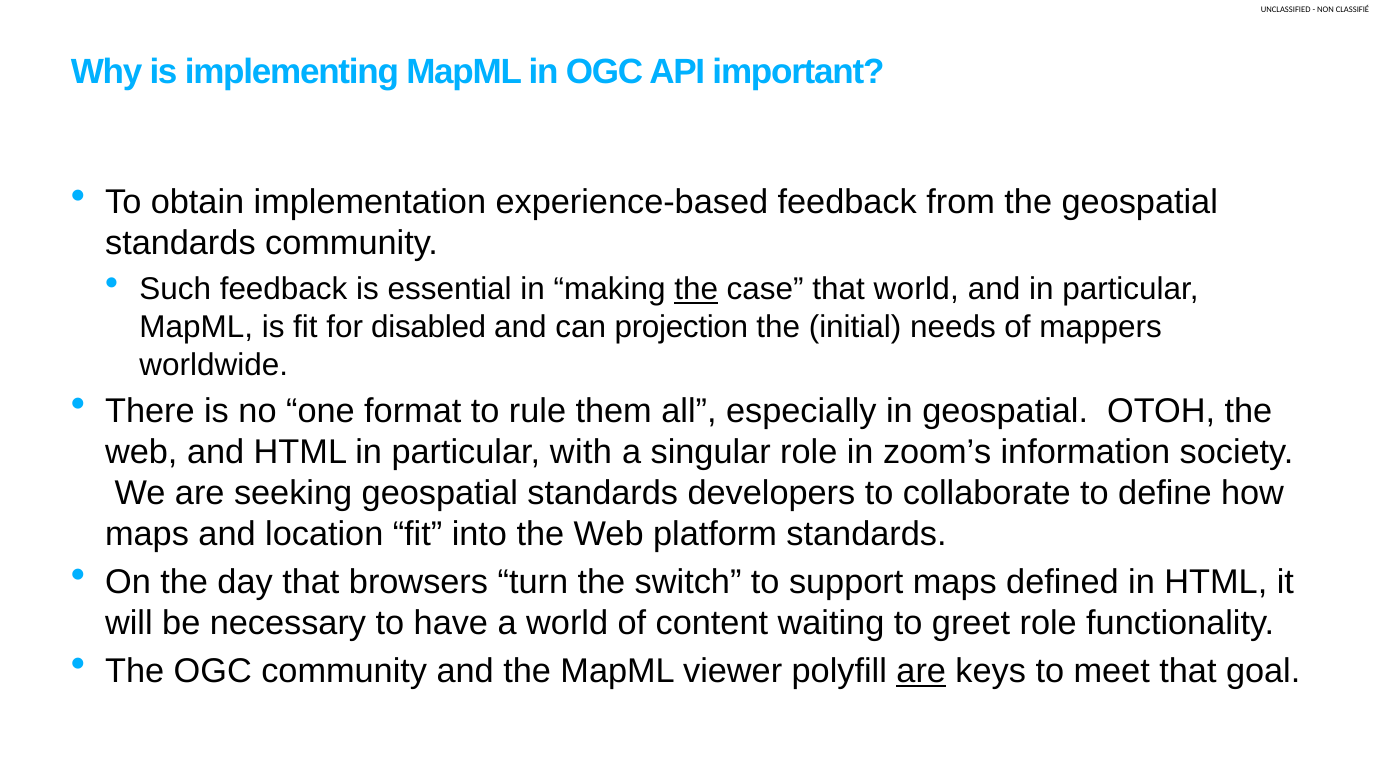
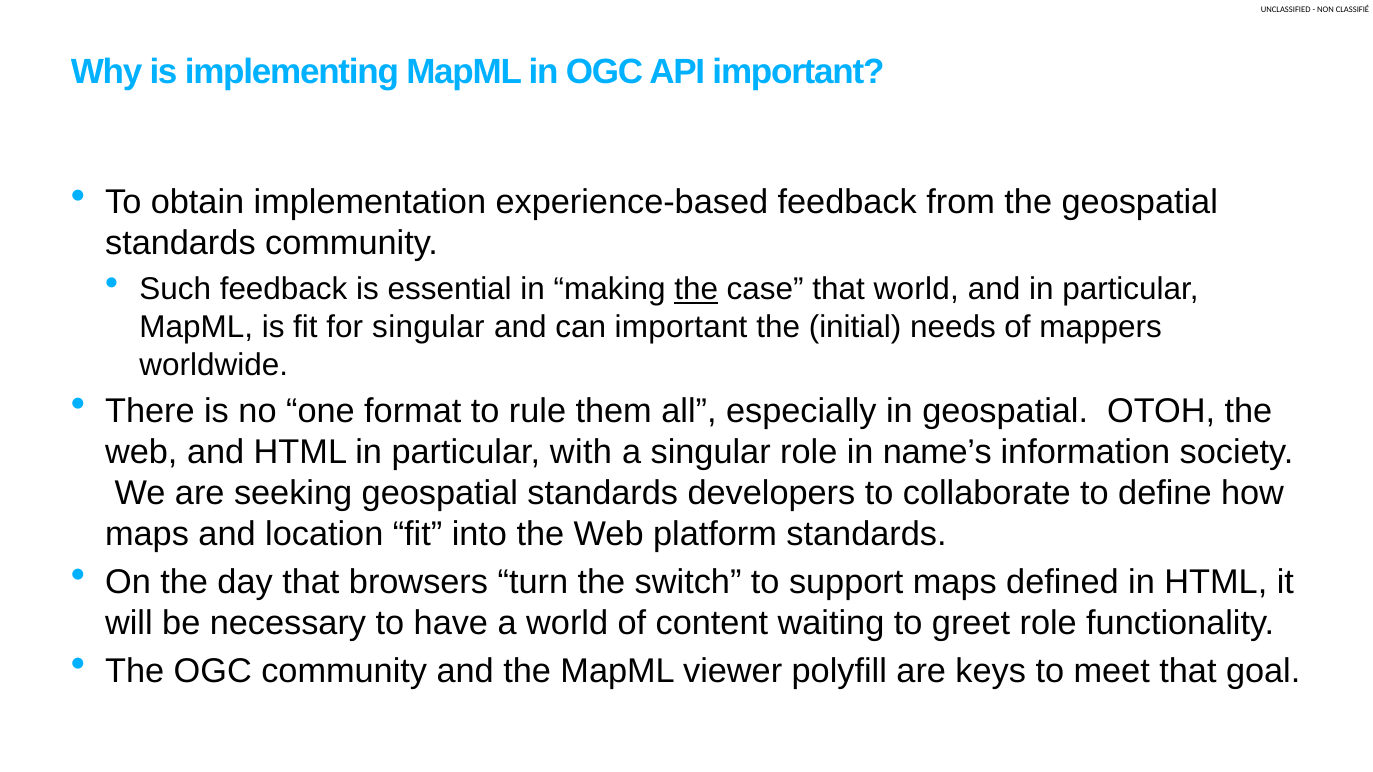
for disabled: disabled -> singular (428, 327)
can projection: projection -> important (681, 327)
zoom’s: zoom’s -> name’s (937, 452)
are underline: present -> none (921, 671)
